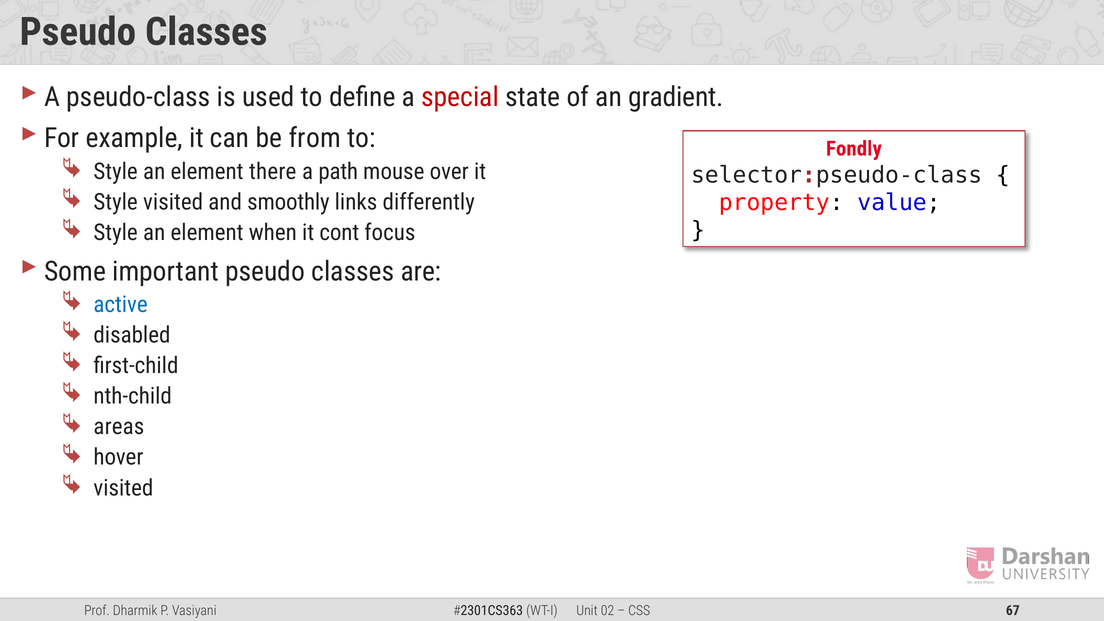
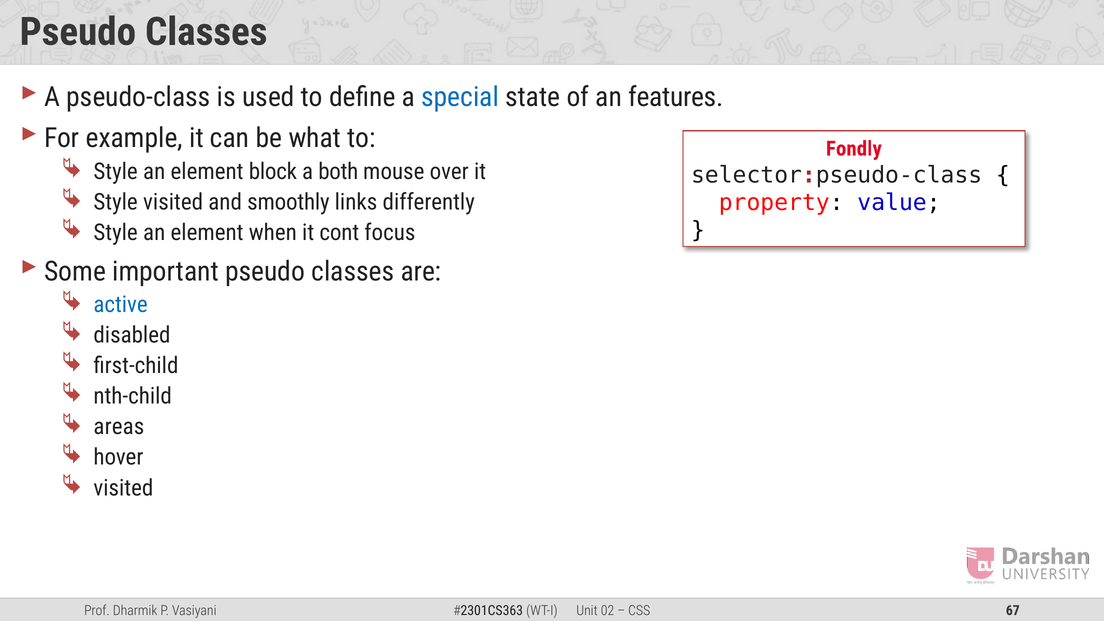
special colour: red -> blue (460, 97)
gradient: gradient -> features (676, 97)
from: from -> what (315, 138)
there: there -> block (273, 171)
path: path -> both (338, 171)
